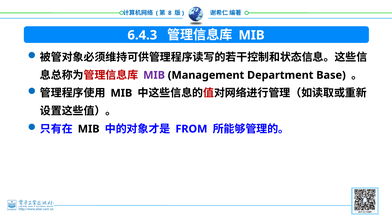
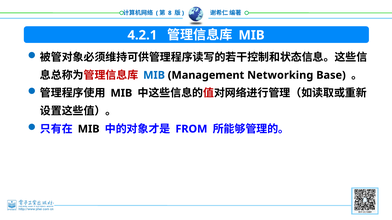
6.4.3: 6.4.3 -> 4.2.1 (142, 35)
MIB colour: purple -> blue (154, 75)
Department: Department -> Networking (280, 75)
